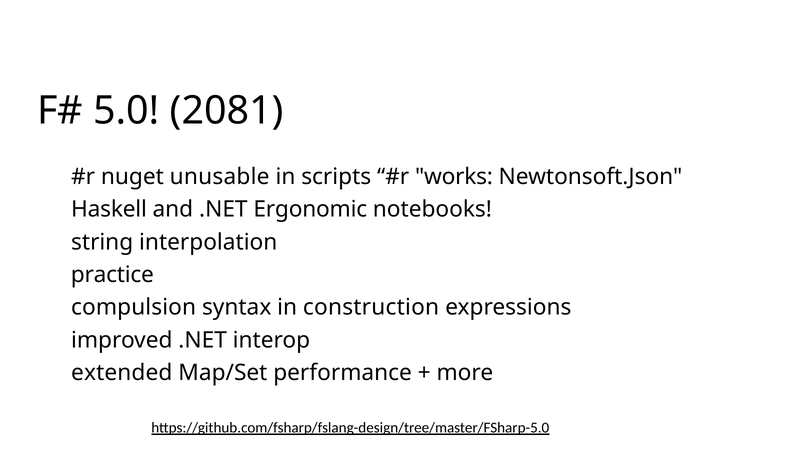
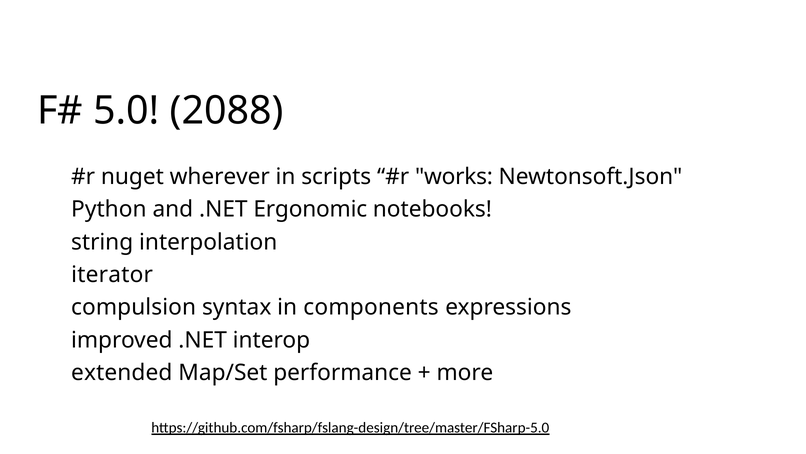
2081: 2081 -> 2088 (227, 111)
unusable: unusable -> wherever (220, 176)
Haskell: Haskell -> Python (109, 209)
practice: practice -> iterator (112, 274)
construction: construction -> components (371, 307)
